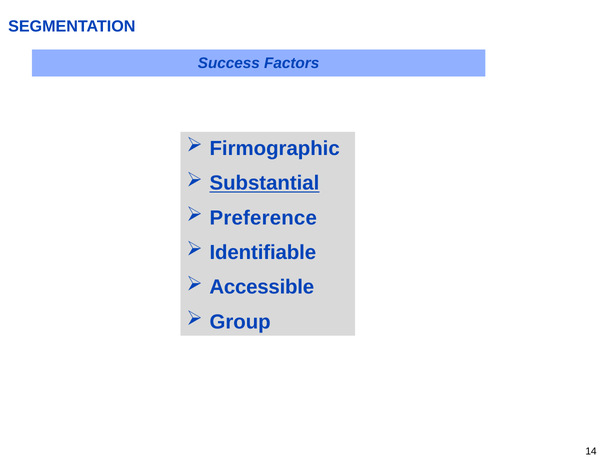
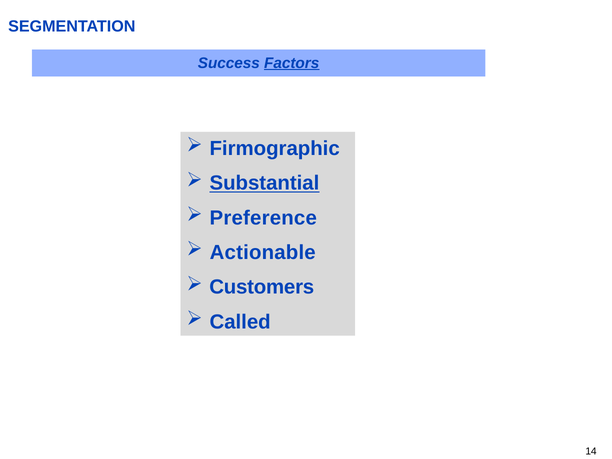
Factors underline: none -> present (292, 63)
Identifiable: Identifiable -> Actionable (263, 253)
Accessible: Accessible -> Customers (262, 287)
Group: Group -> Called (240, 322)
